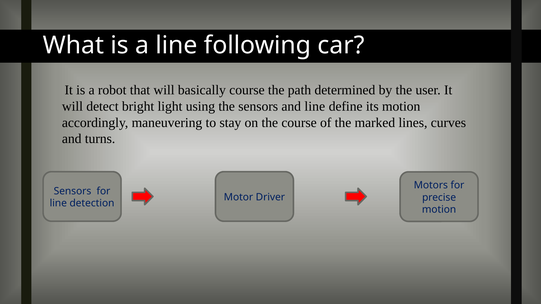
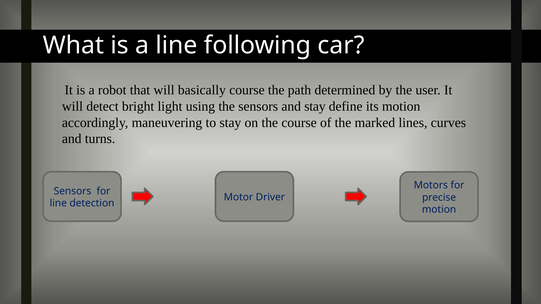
and line: line -> stay (315, 106)
